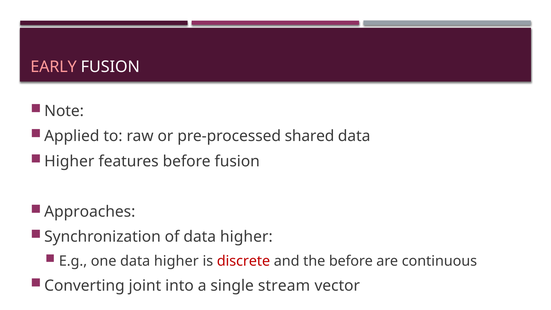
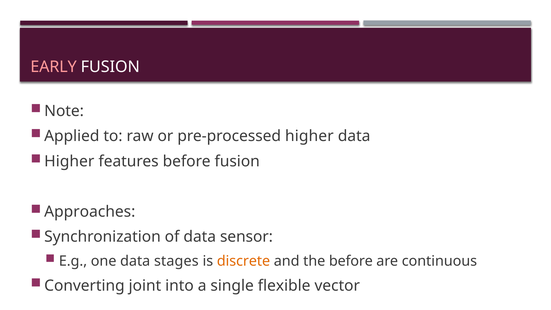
pre-processed shared: shared -> higher (309, 136)
of data higher: higher -> sensor (246, 237)
one data higher: higher -> stages (176, 261)
discrete colour: red -> orange (243, 261)
stream: stream -> flexible (284, 286)
